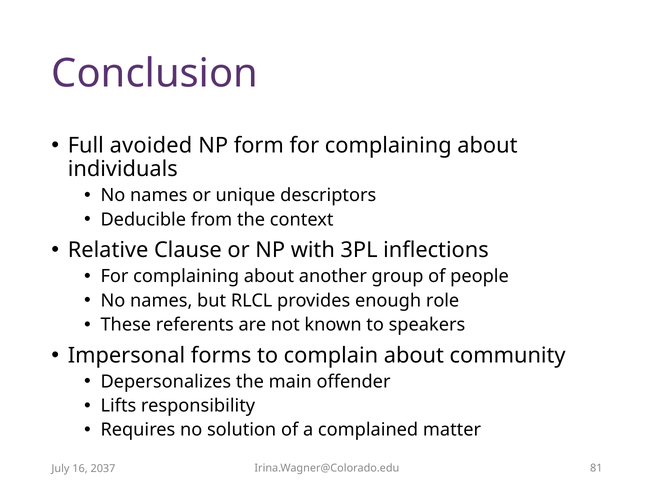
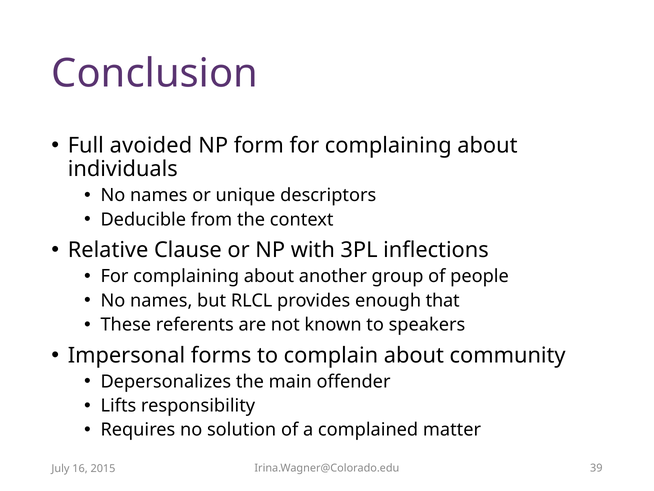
role: role -> that (443, 300)
81: 81 -> 39 (596, 468)
2037: 2037 -> 2015 (103, 468)
